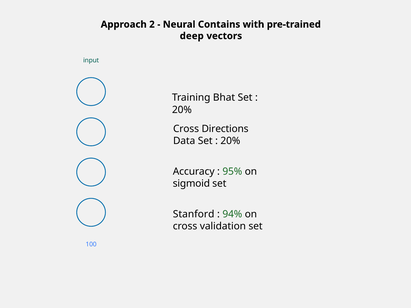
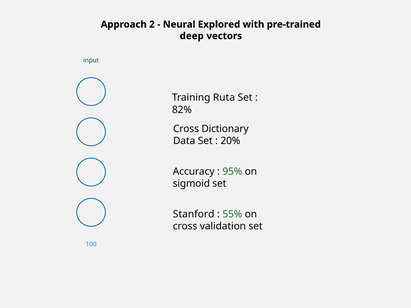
Contains: Contains -> Explored (219, 24)
Bhat: Bhat -> Ruta (224, 98)
20%: 20% -> 82% (182, 110)
Directions: Directions -> Dictionary (225, 129)
94%: 94% -> 55% (232, 214)
